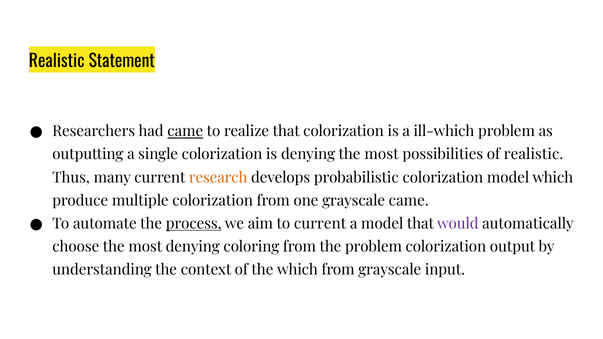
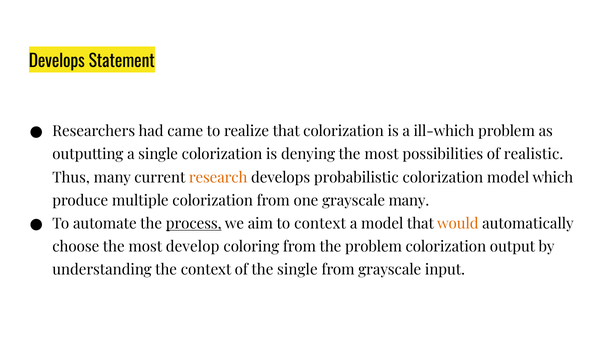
Realistic: Realistic -> Develops (57, 62)
came underline: present -> none (185, 131)
grayscale came: came -> many (409, 201)
to current: current -> context (320, 224)
would colour: purple -> orange (458, 224)
most denying: denying -> develop (193, 247)
the which: which -> single (297, 270)
